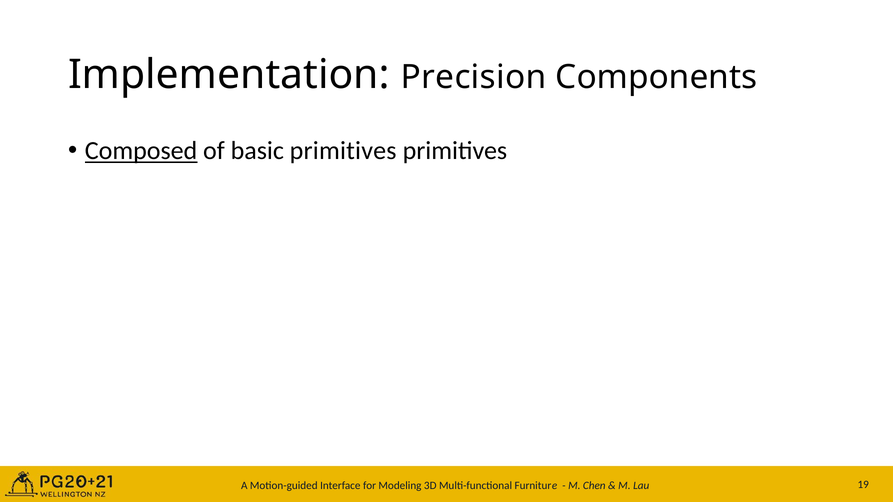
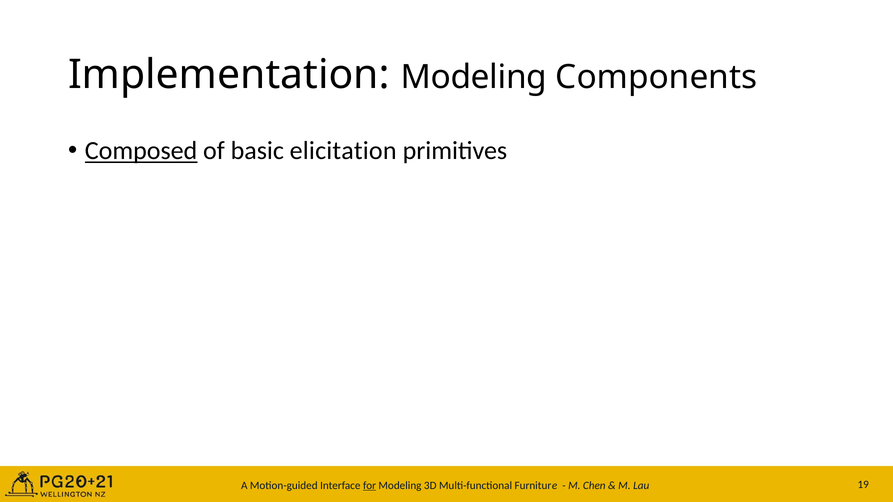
Implementation Precision: Precision -> Modeling (474, 77)
basic primitives: primitives -> elicitation (343, 151)
for underline: none -> present (370, 486)
